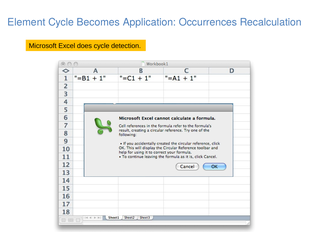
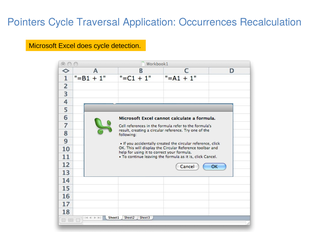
Element: Element -> Pointers (26, 22)
Becomes: Becomes -> Traversal (98, 22)
